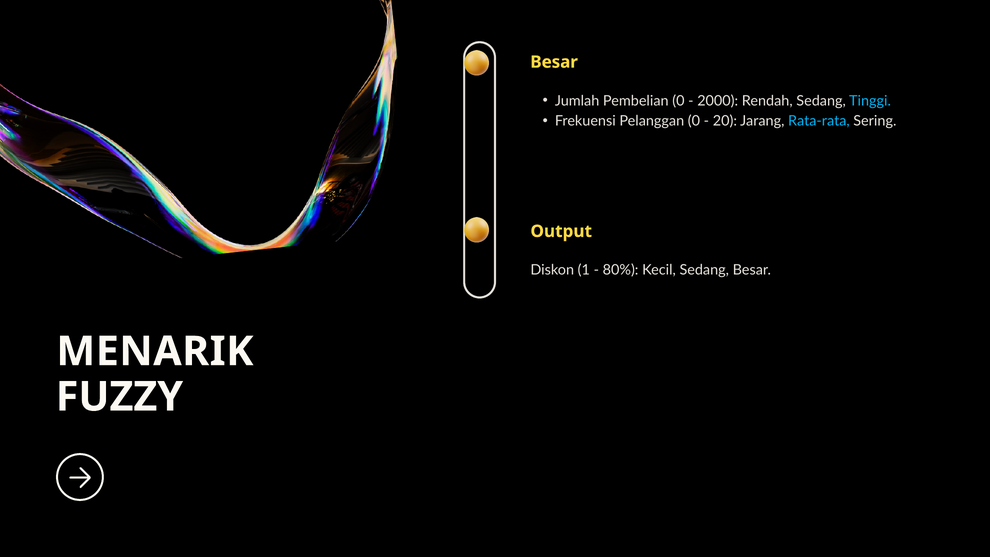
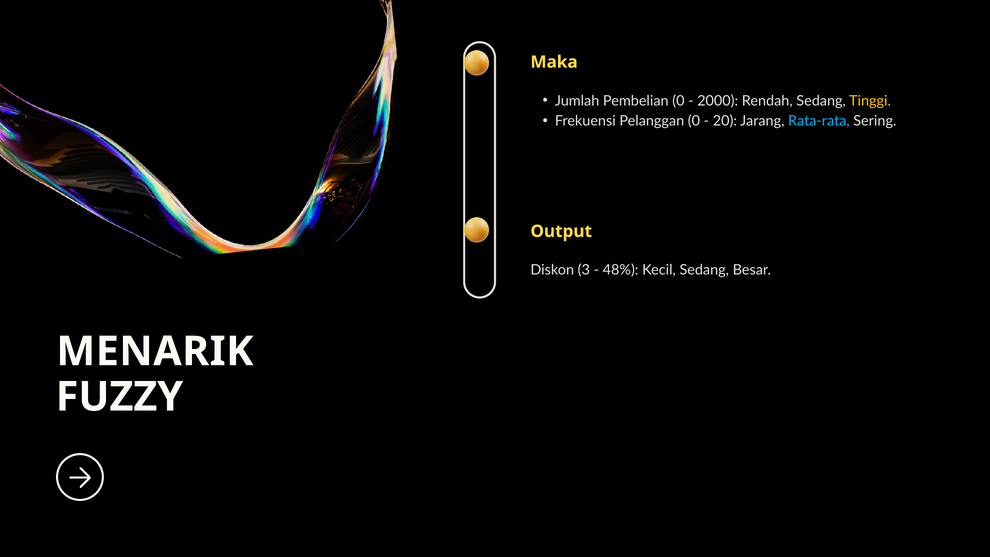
Besar: Besar -> Maka (554, 62)
Tinggi colour: light blue -> yellow (870, 101)
1: 1 -> 3 (584, 270)
80%: 80% -> 48% (621, 270)
